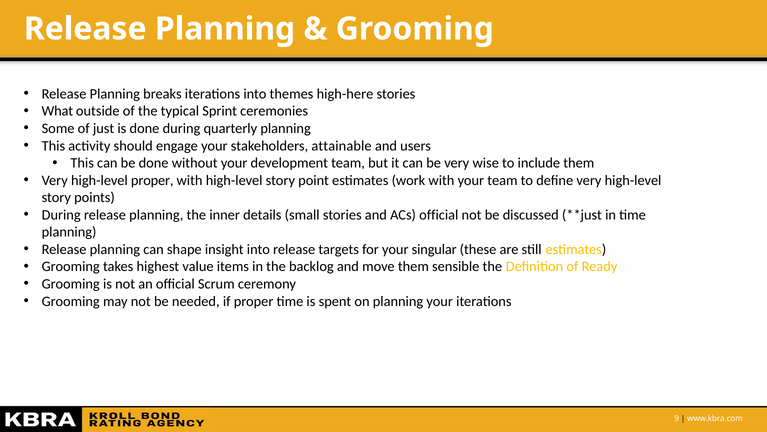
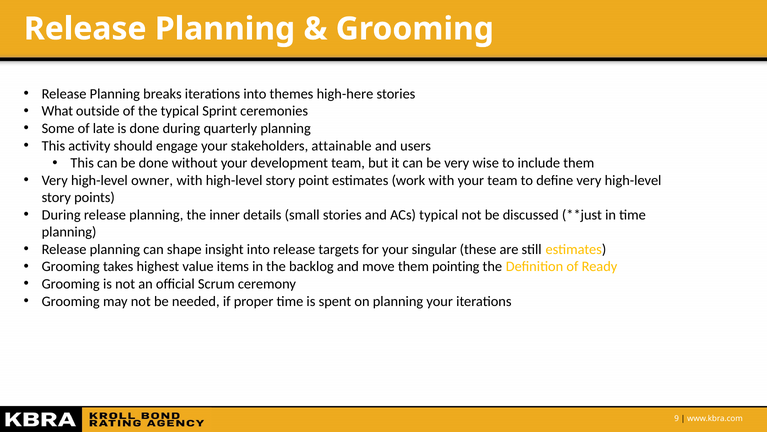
just: just -> late (104, 128)
high-level proper: proper -> owner (152, 180)
ACs official: official -> typical (439, 215)
sensible: sensible -> pointing (456, 266)
